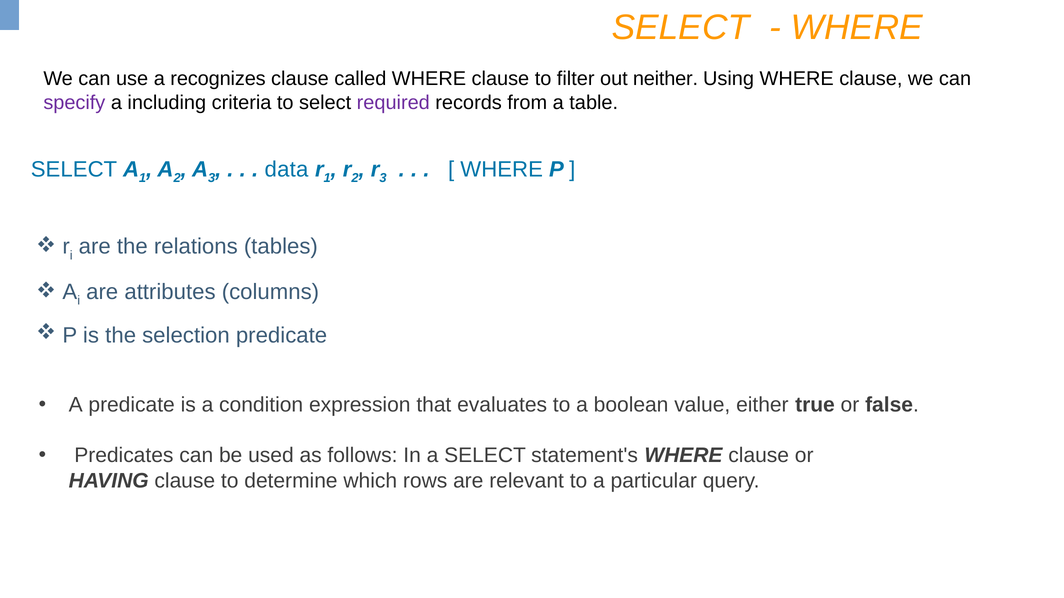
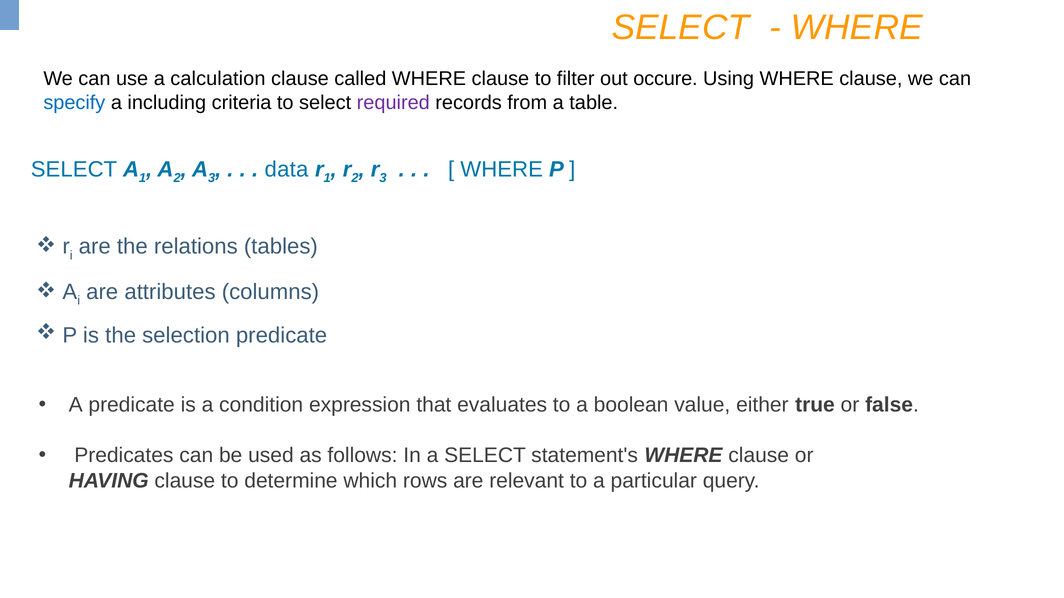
recognizes: recognizes -> calculation (218, 79)
neither: neither -> occure (665, 79)
specify colour: purple -> blue (74, 103)
